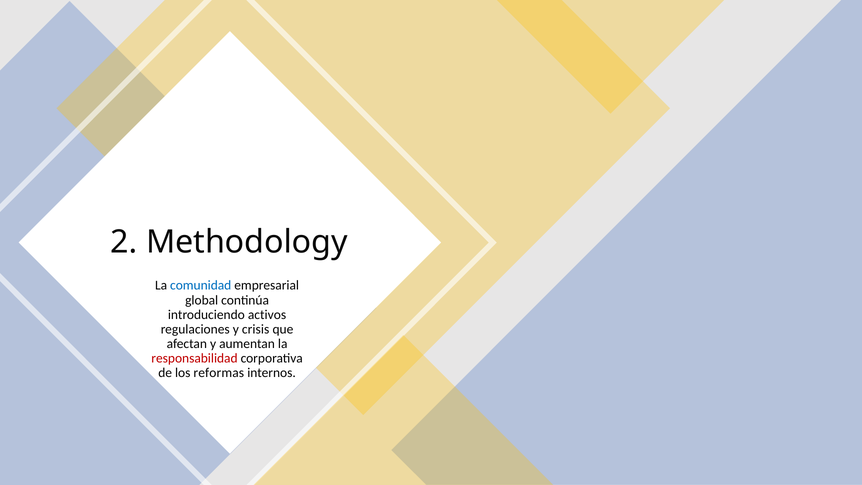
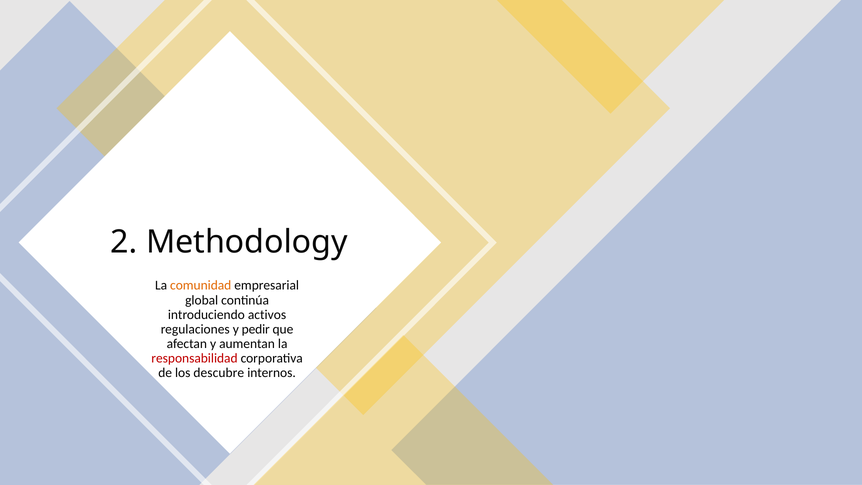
comunidad colour: blue -> orange (201, 285)
crisis: crisis -> pedir (256, 329)
reformas: reformas -> descubre (219, 373)
